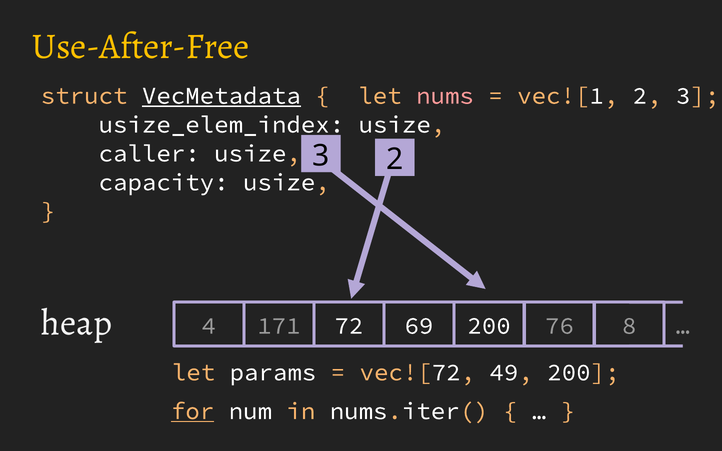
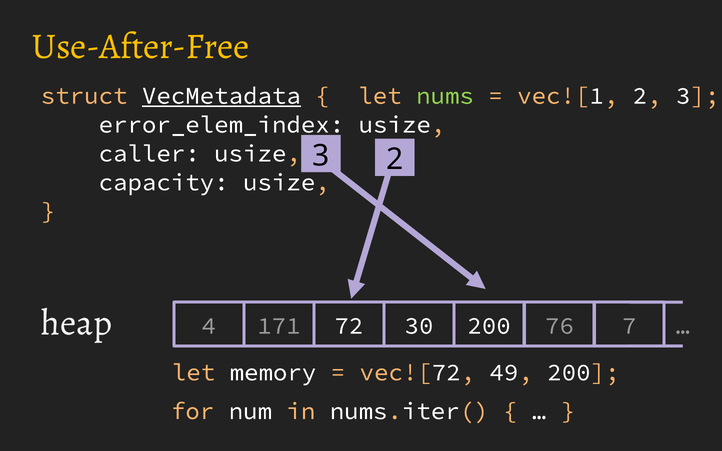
nums colour: pink -> light green (445, 96)
usize_elem_index: usize_elem_index -> error_elem_index (221, 125)
69: 69 -> 30 (419, 326)
8: 8 -> 7 (629, 326)
params: params -> memory (273, 373)
for underline: present -> none (193, 411)
